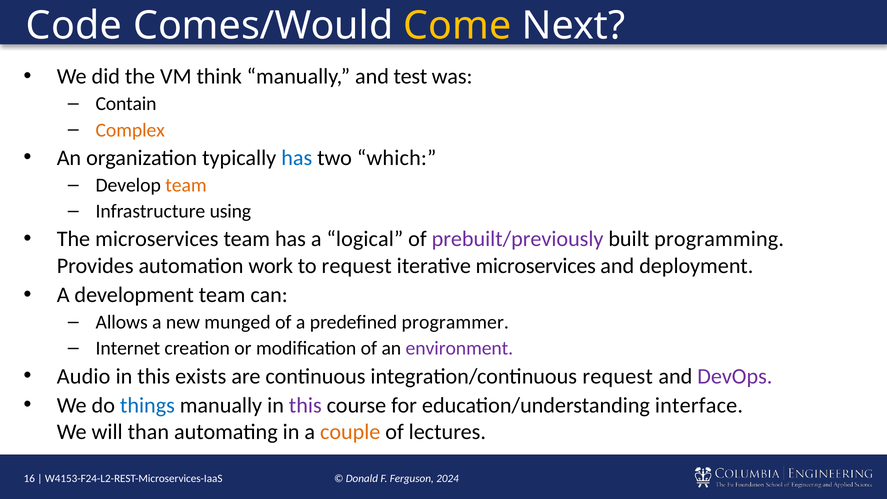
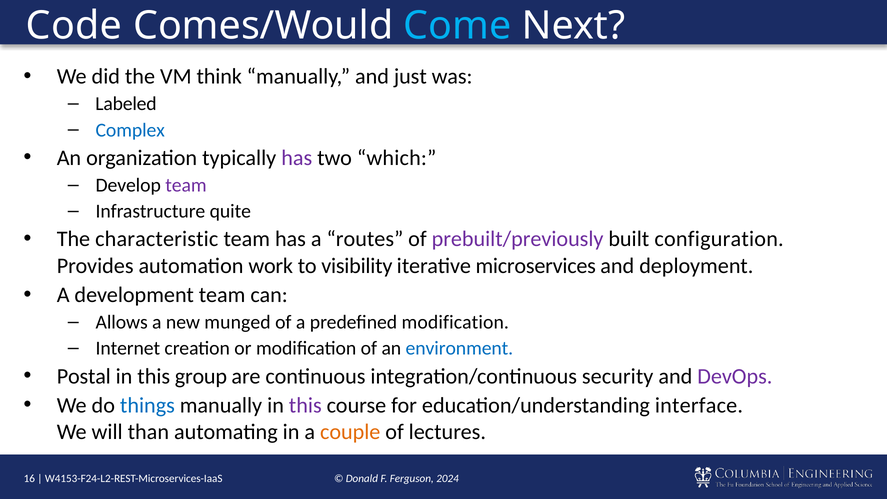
Come colour: yellow -> light blue (457, 26)
test: test -> just (410, 76)
Contain: Contain -> Labeled (126, 104)
Complex colour: orange -> blue (130, 130)
has colour: blue -> purple (297, 158)
team colour: orange -> purple (186, 185)
using: using -> quite (230, 211)
The microservices: microservices -> characteristic (157, 239)
logical: logical -> routes (365, 239)
programming: programming -> configuration (719, 239)
to request: request -> visibility (357, 266)
predefined programmer: programmer -> modification (455, 322)
environment colour: purple -> blue (459, 348)
Audio: Audio -> Postal (84, 376)
exists: exists -> group (201, 376)
integration/continuous request: request -> security (618, 376)
